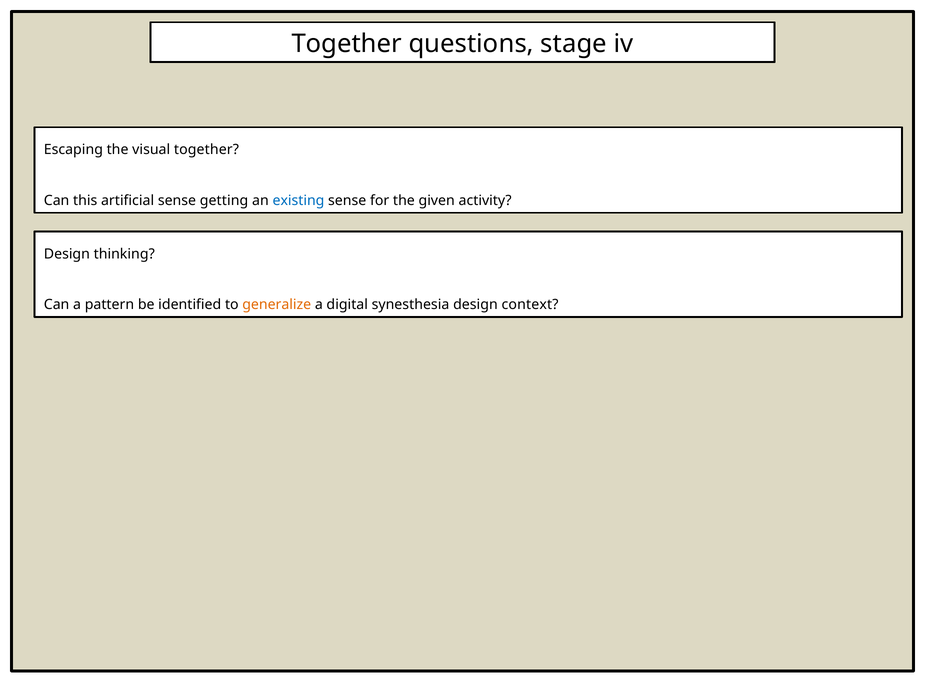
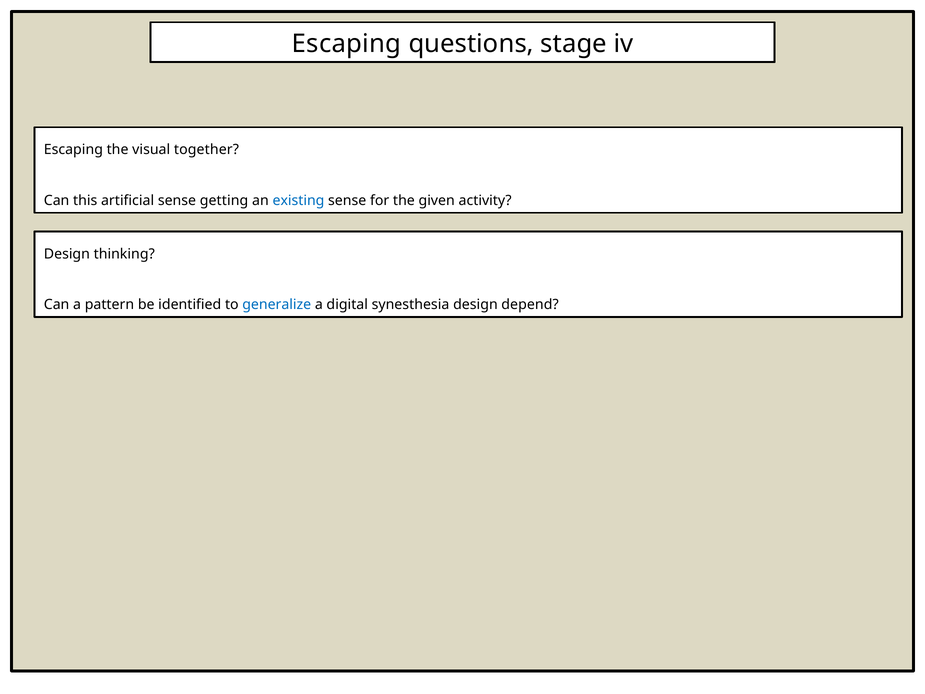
Together: Together -> Escaping (347, 44)
generalize colour: orange -> blue (277, 305)
context: context -> depend (530, 305)
